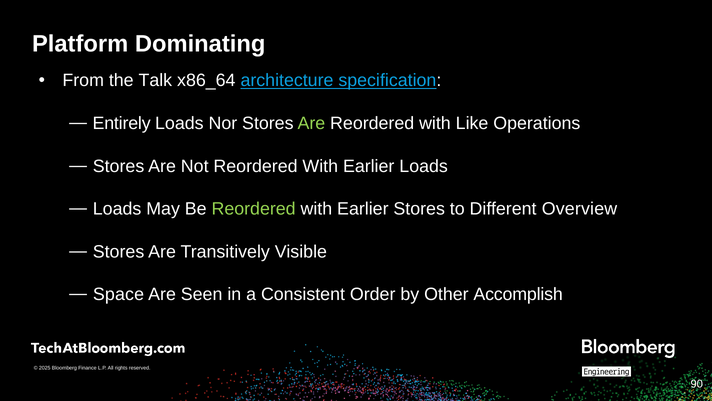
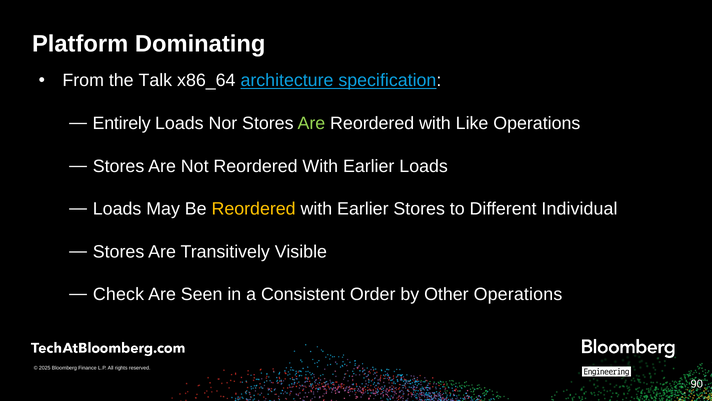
Reordered colour: light green -> yellow (254, 209)
Overview: Overview -> Individual (580, 209)
Space: Space -> Check (118, 294)
Other Accomplish: Accomplish -> Operations (518, 294)
